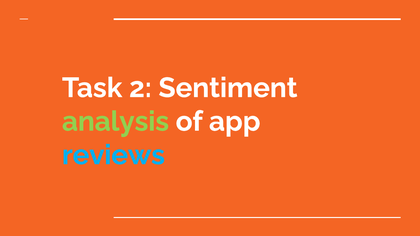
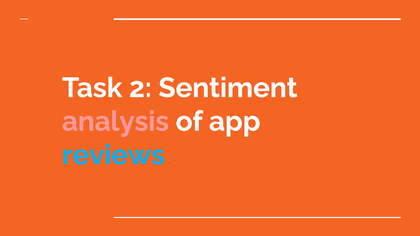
analysis colour: light green -> pink (116, 122)
